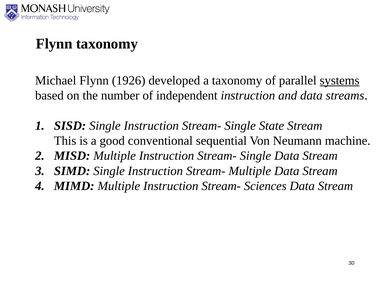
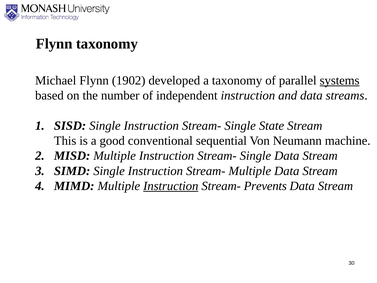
1926: 1926 -> 1902 (129, 80)
Instruction underline: none -> present (171, 186)
Sciences: Sciences -> Prevents (265, 186)
